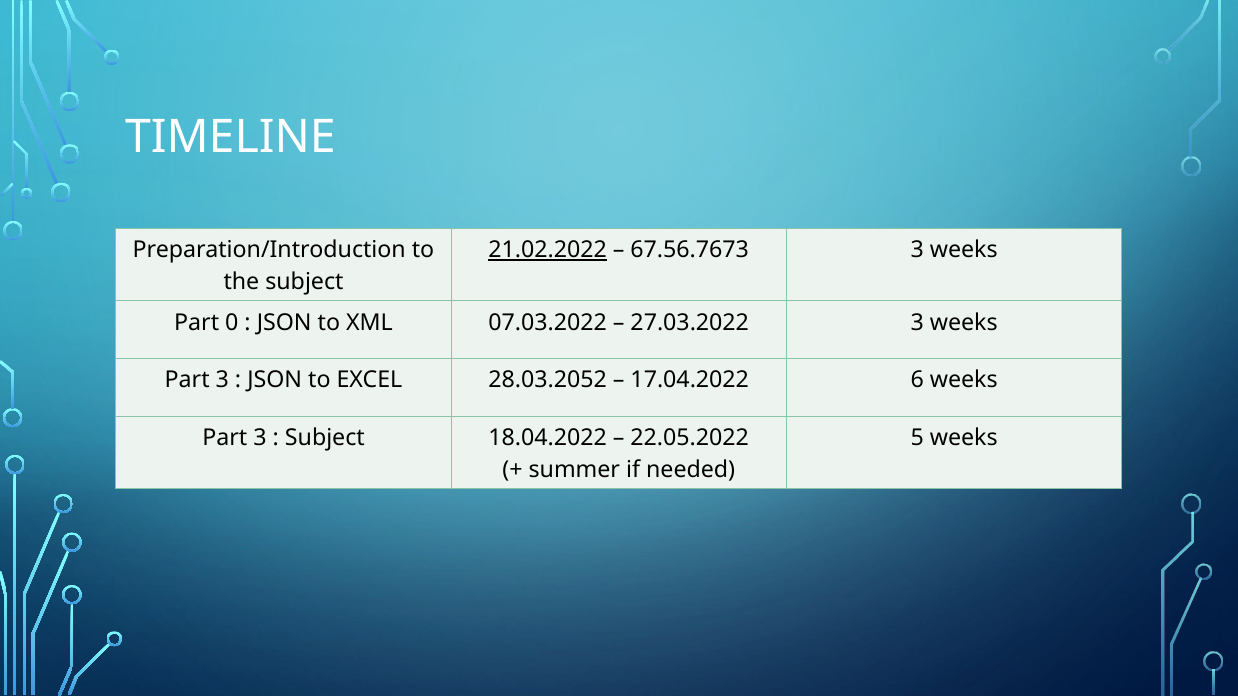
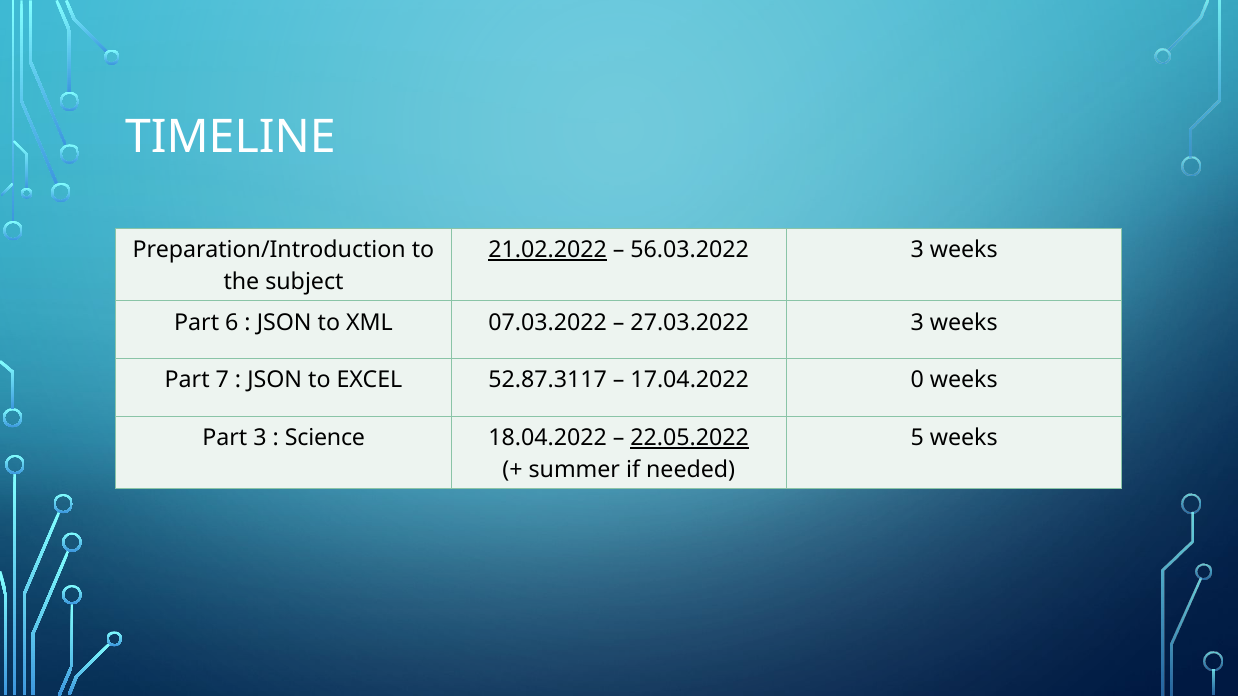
67.56.7673: 67.56.7673 -> 56.03.2022 (690, 250)
0: 0 -> 6 (232, 323)
3: 3 -> 7 (222, 380)
28.03.2052: 28.03.2052 -> 52.87.3117 (548, 380)
6: 6 -> 0 (917, 380)
Subject: Subject -> Science (325, 438)
22.05.2022 underline: none -> present (690, 438)
